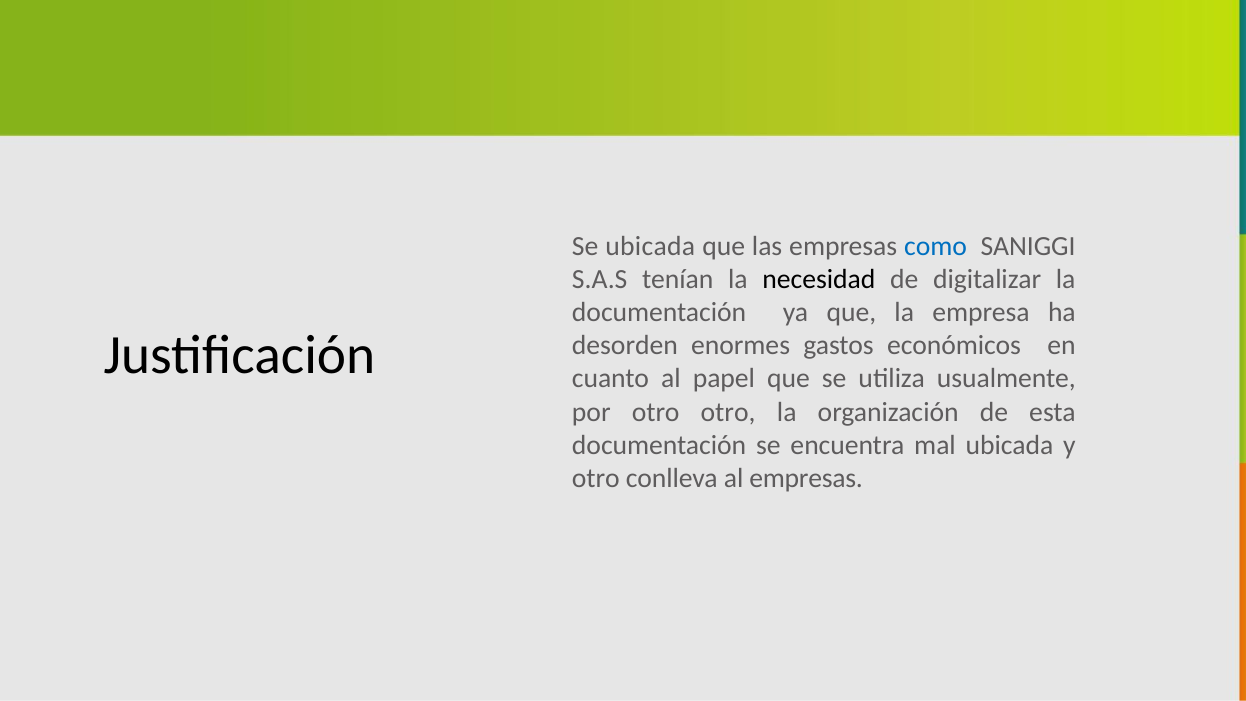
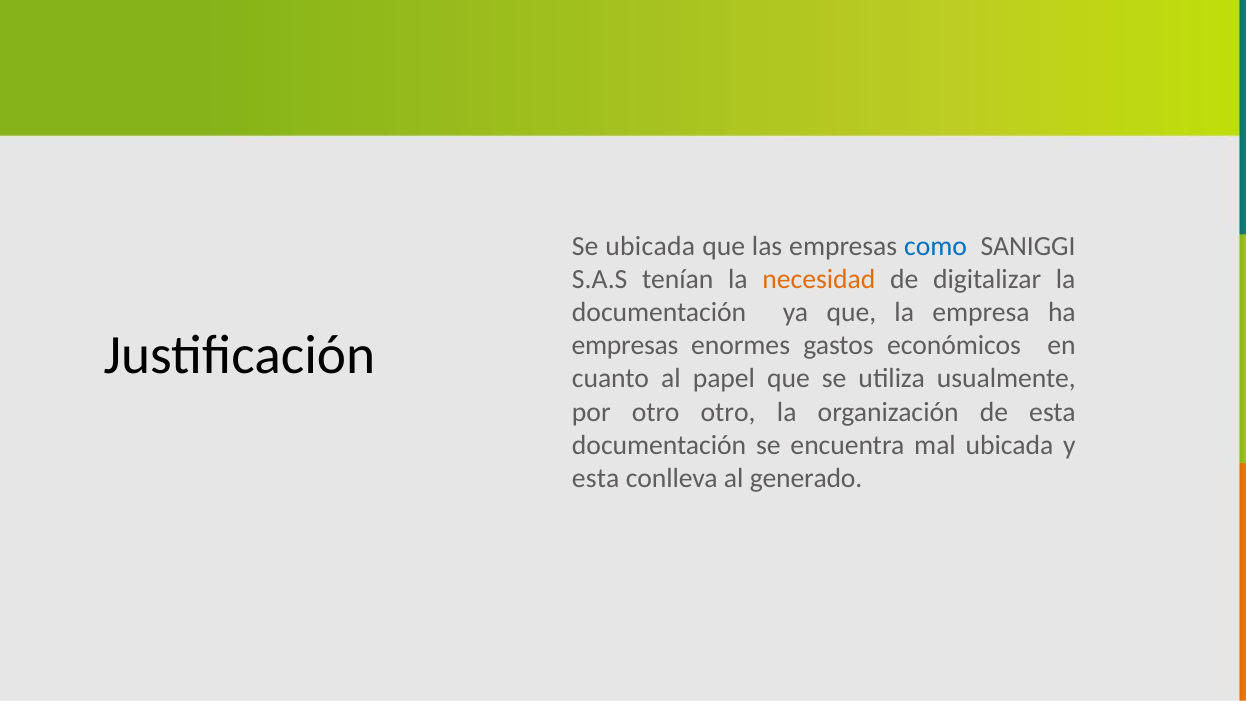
necesidad colour: black -> orange (819, 279)
desorden: desorden -> empresas (625, 345)
otro: otro -> esta (596, 478)
al empresas: empresas -> generado (806, 478)
